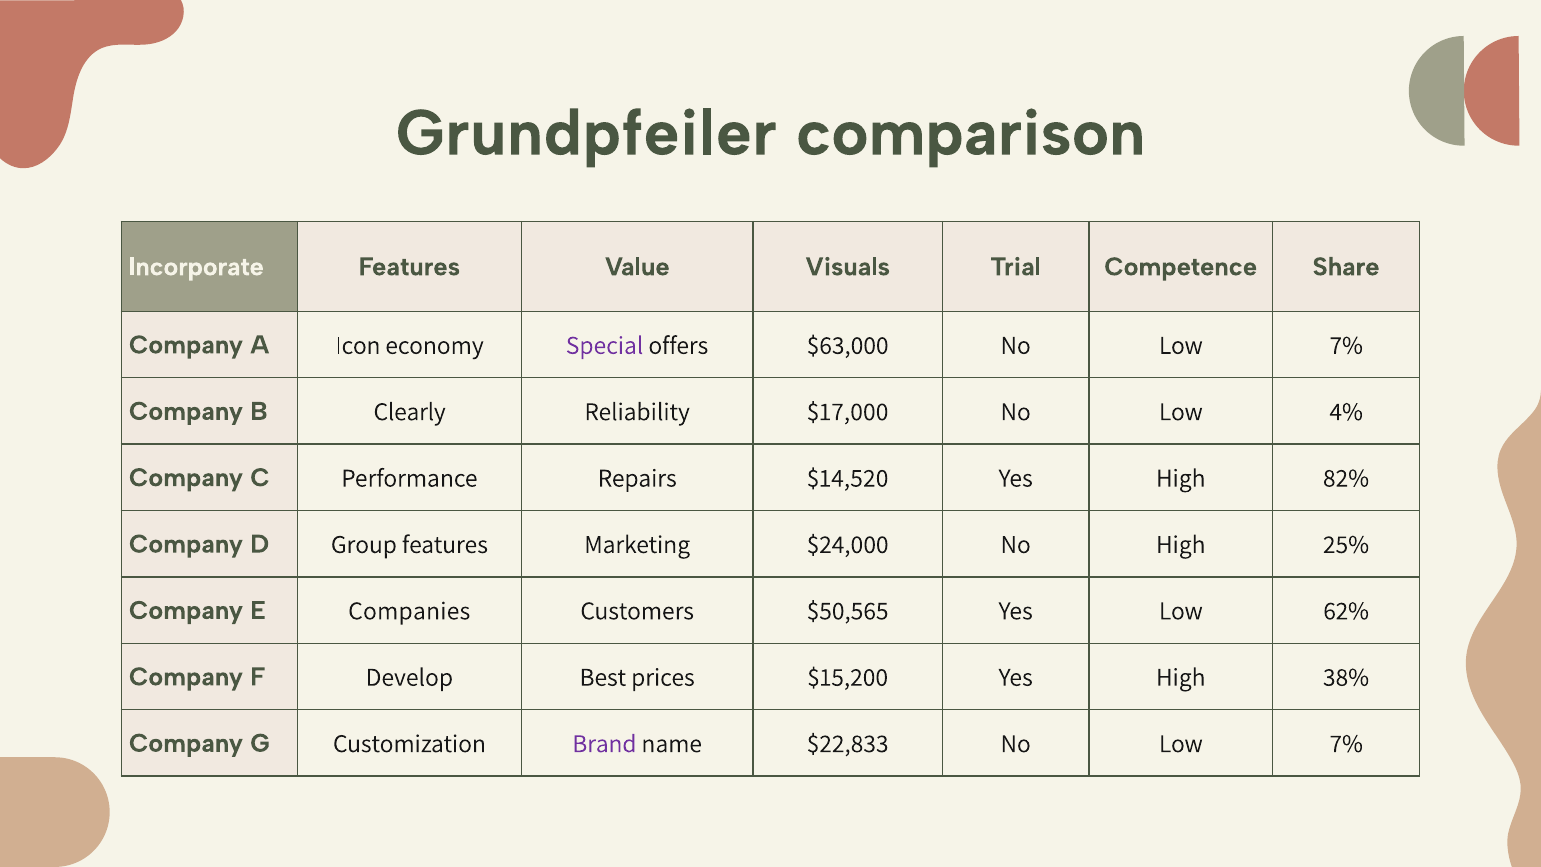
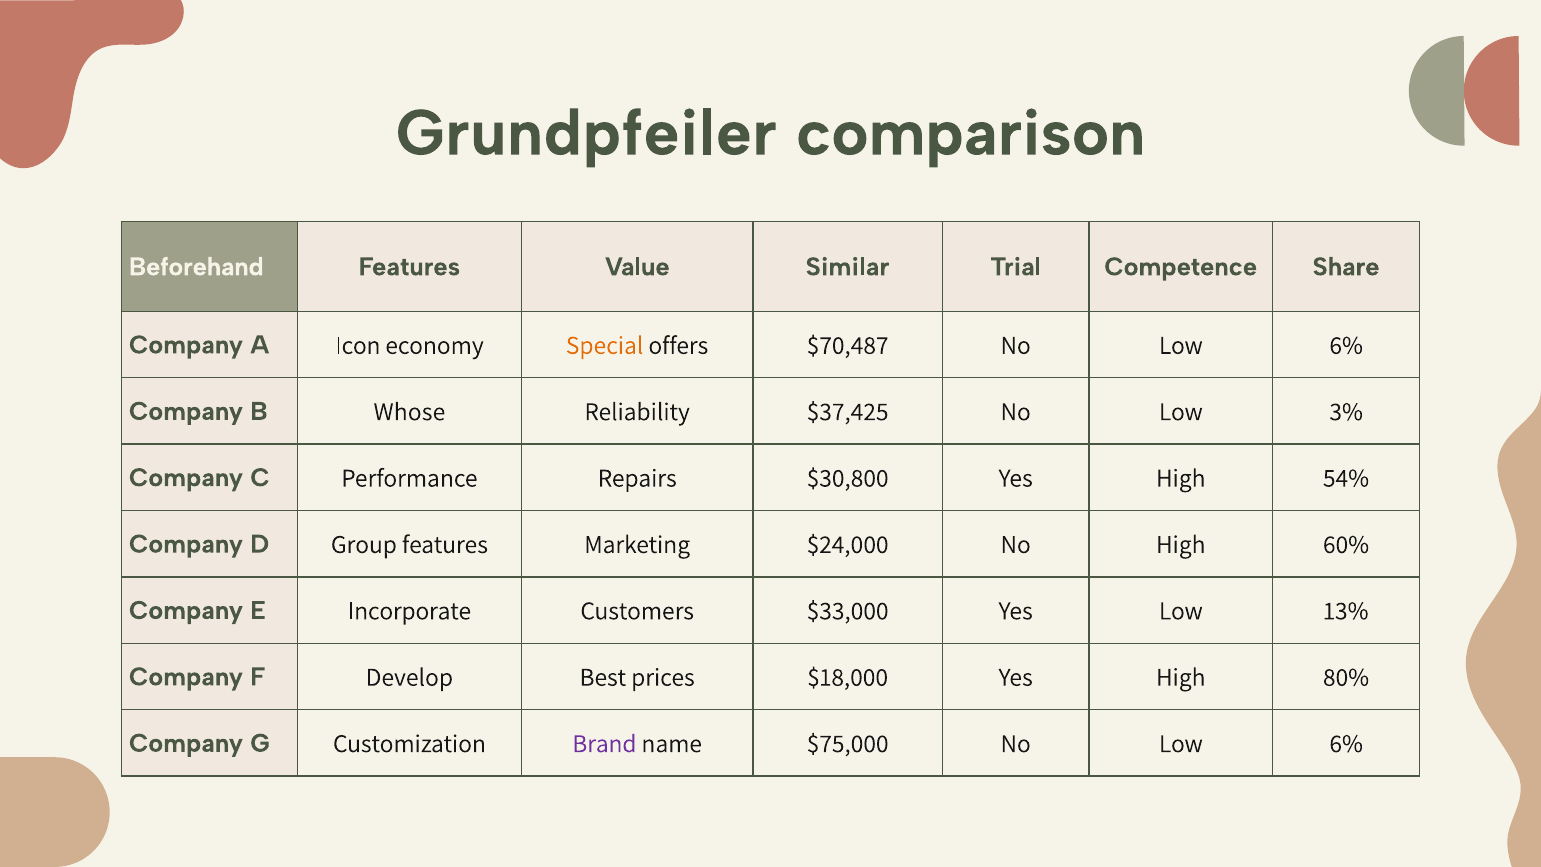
Incorporate: Incorporate -> Beforehand (196, 267)
Visuals: Visuals -> Similar (847, 267)
Special colour: purple -> orange (605, 345)
$63,000: $63,000 -> $70,487 (848, 345)
7%: 7% -> 6% (1346, 345)
Clearly: Clearly -> Whose (409, 412)
$17,000: $17,000 -> $37,425 (848, 412)
4%: 4% -> 3% (1346, 412)
$14,520: $14,520 -> $30,800 (848, 478)
82%: 82% -> 54% (1346, 478)
25%: 25% -> 60% (1346, 544)
Companies: Companies -> Incorporate (409, 611)
$50,565: $50,565 -> $33,000 (848, 611)
62%: 62% -> 13% (1346, 611)
$15,200: $15,200 -> $18,000 (848, 677)
38%: 38% -> 80% (1346, 677)
$22,833: $22,833 -> $75,000 (848, 744)
7%: 7% -> 6% (1346, 744)
